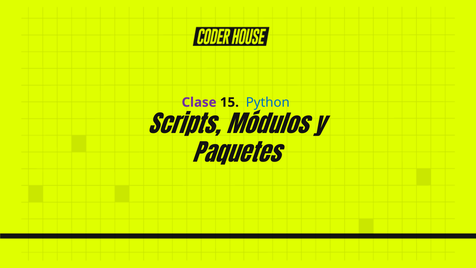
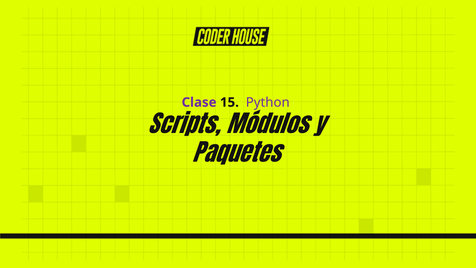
Python colour: blue -> purple (268, 102)
